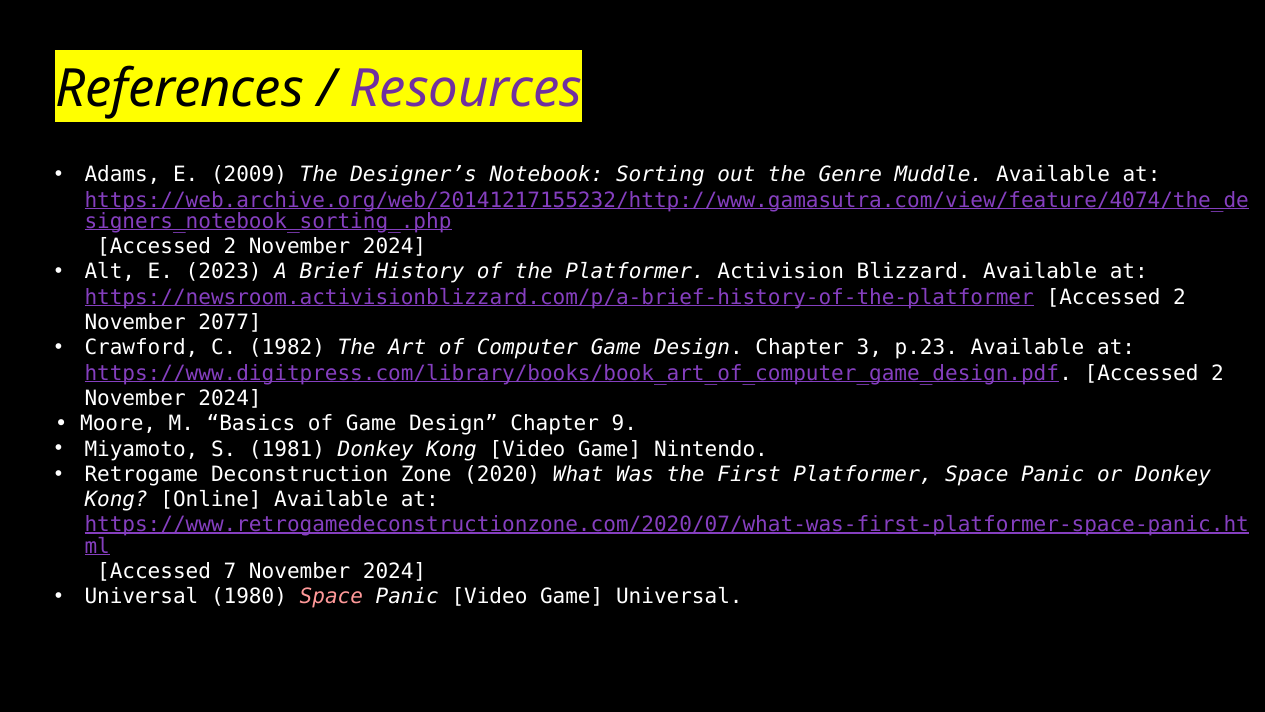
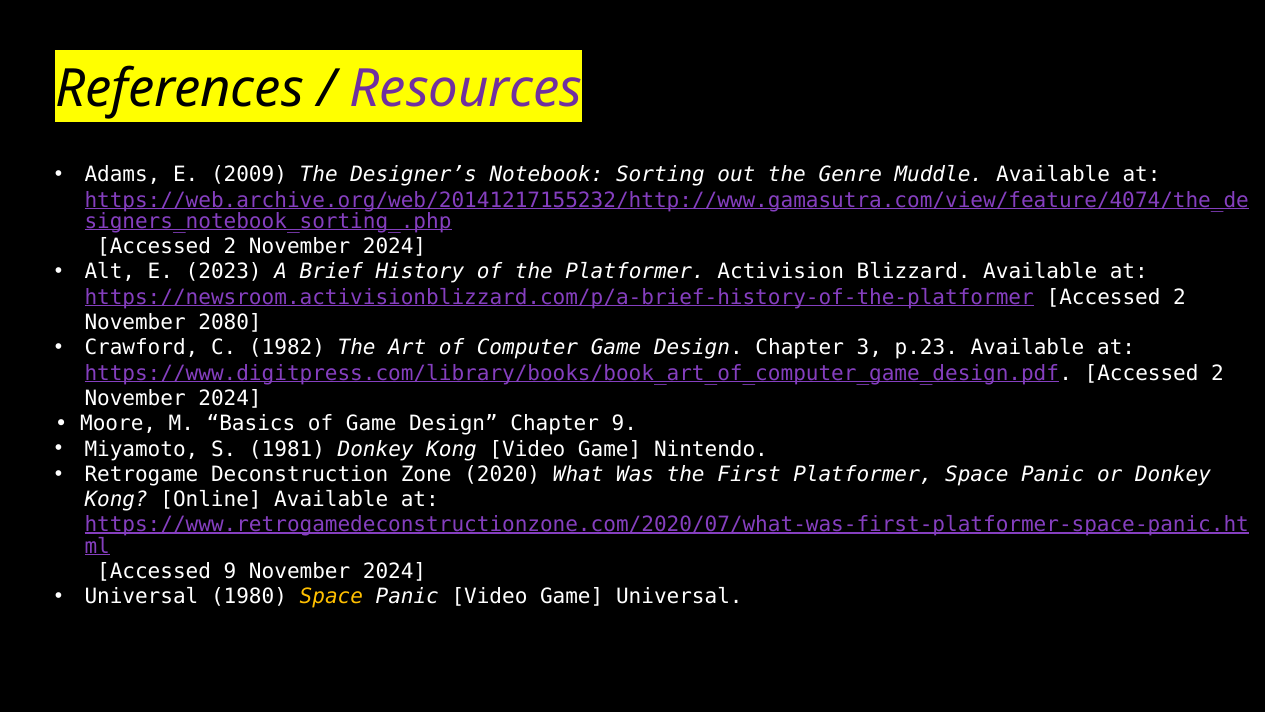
2077: 2077 -> 2080 (230, 322)
Accessed 7: 7 -> 9 (230, 571)
Space colour: pink -> yellow (331, 596)
